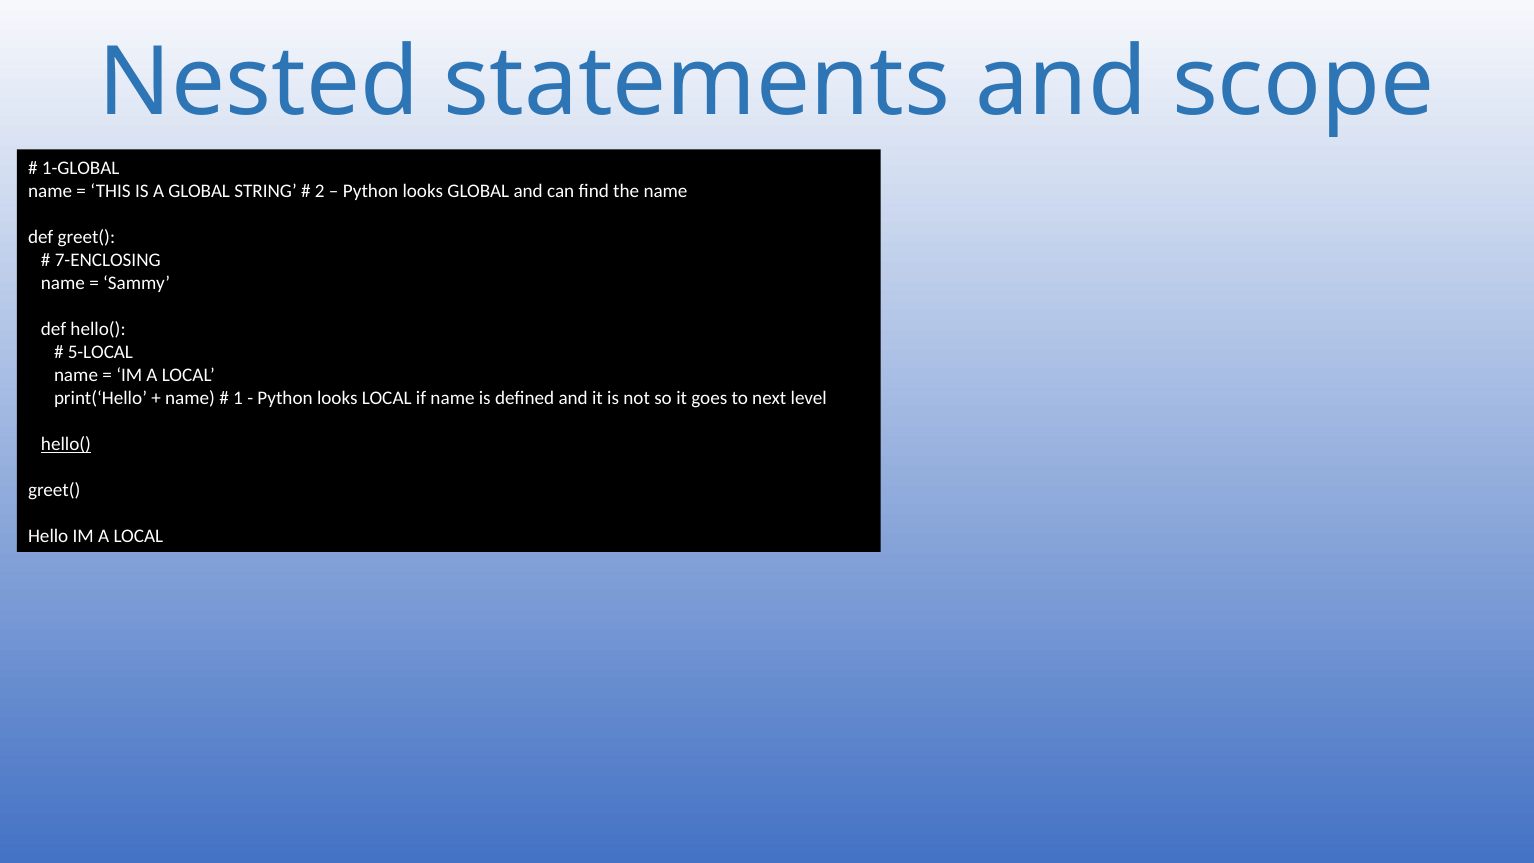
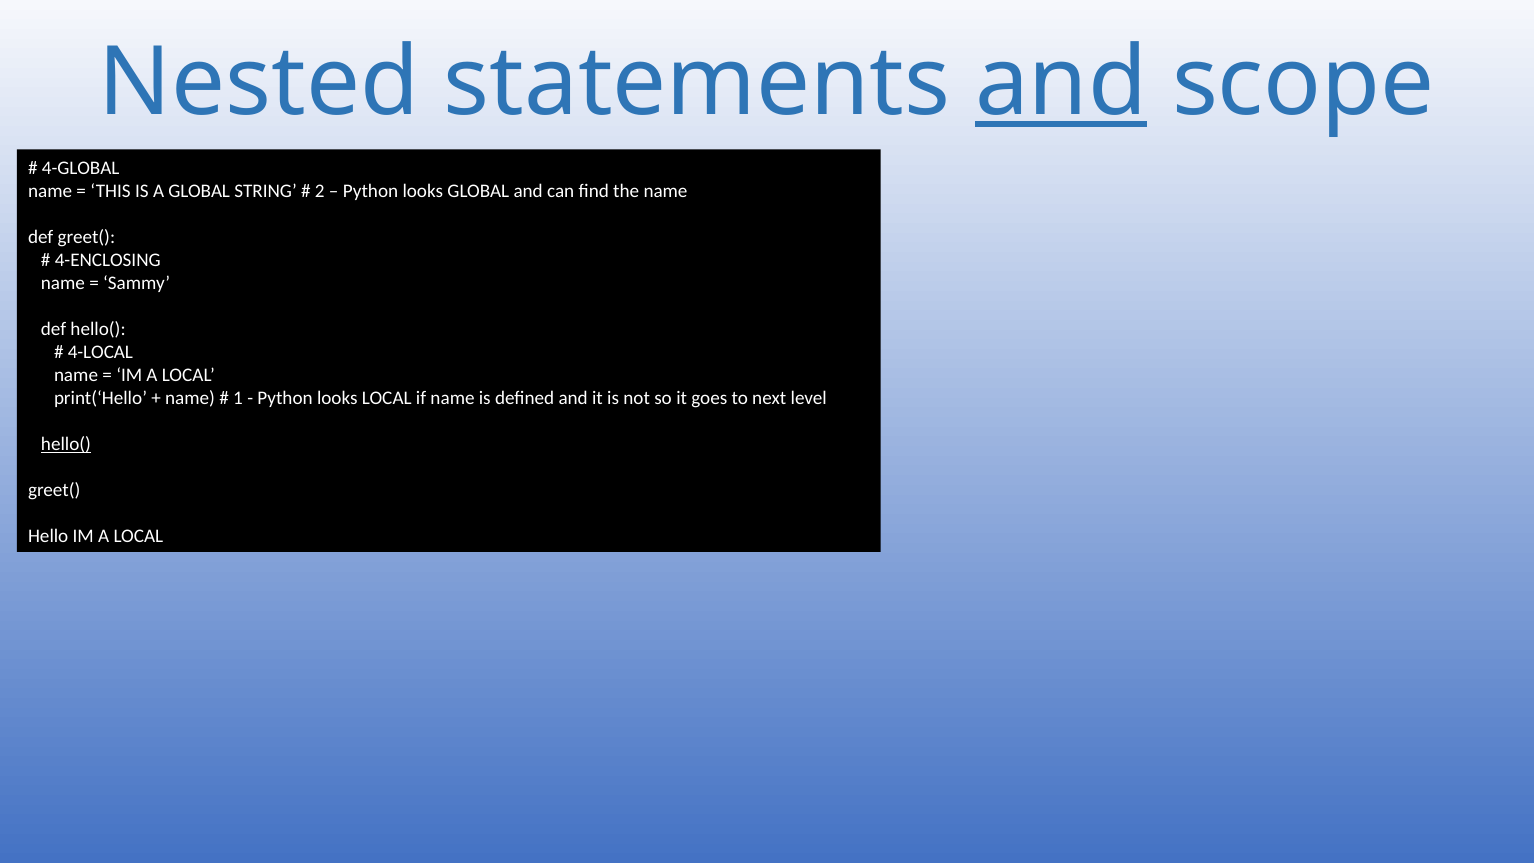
and underline: none -> present (1061, 83)
1-GLOBAL: 1-GLOBAL -> 4-GLOBAL (81, 168)
7-ENCLOSING: 7-ENCLOSING -> 4-ENCLOSING (108, 260)
5-LOCAL: 5-LOCAL -> 4-LOCAL (100, 352)
